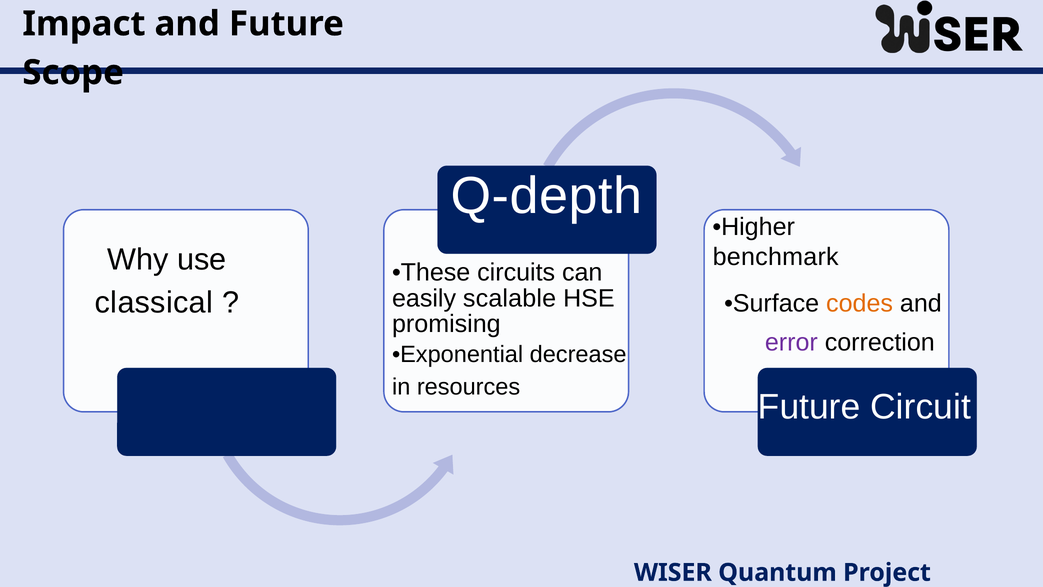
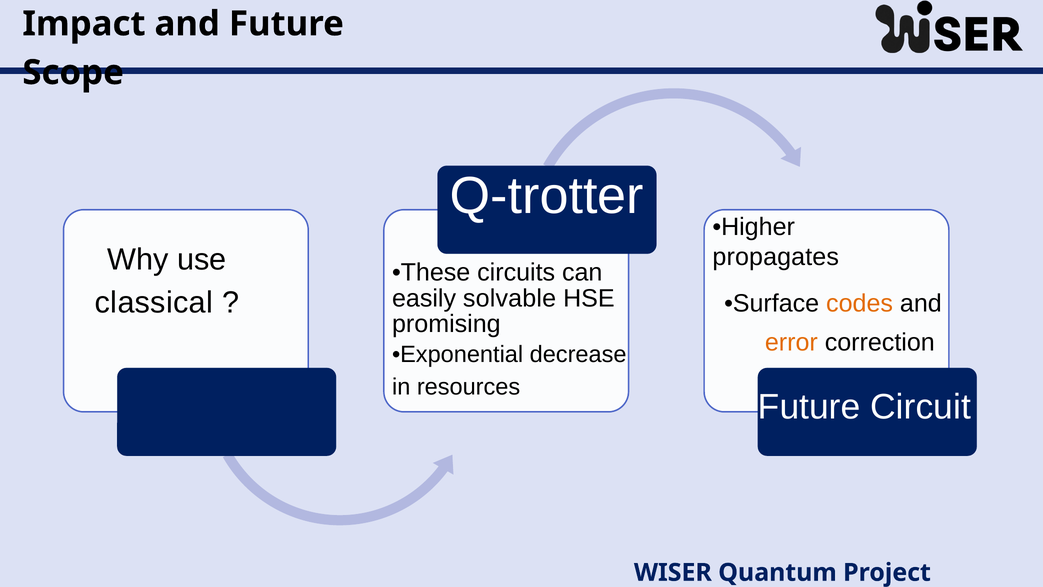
Q-depth: Q-depth -> Q-trotter (547, 196)
benchmark: benchmark -> propagates (776, 257)
scalable: scalable -> solvable (510, 298)
error colour: purple -> orange (791, 342)
